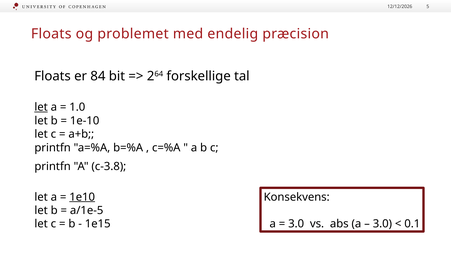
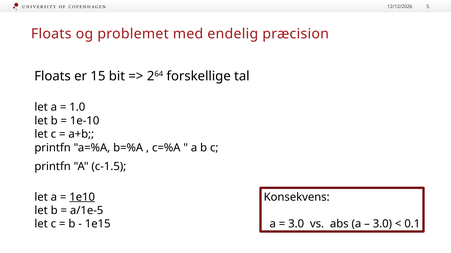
84: 84 -> 15 (98, 76)
let underline: present -> none (41, 108)
c-3.8: c-3.8 -> c-1.5 (109, 167)
